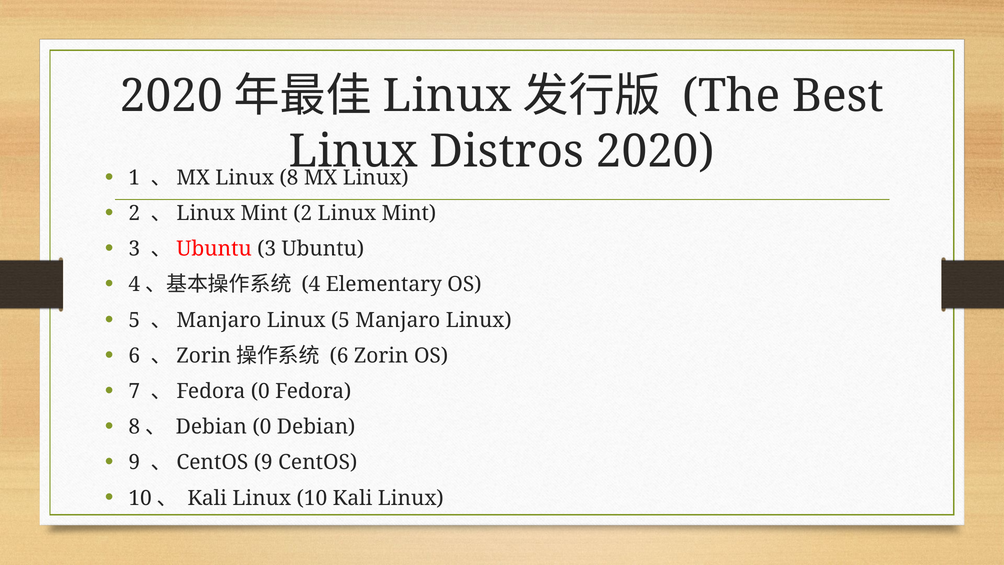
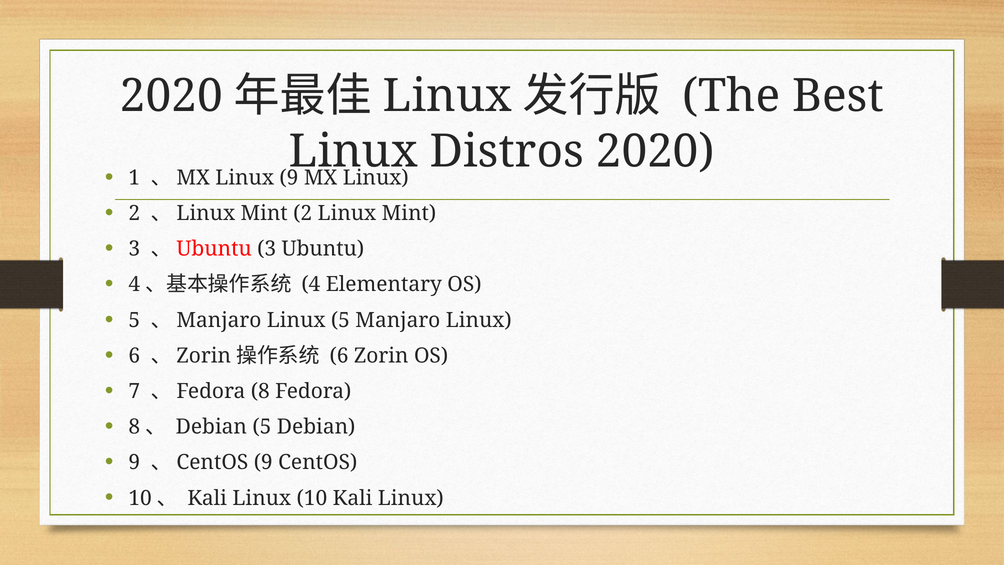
Linux 8: 8 -> 9 (289, 178)
Fedora 0: 0 -> 8 (260, 391)
Debian 0: 0 -> 5 (262, 427)
